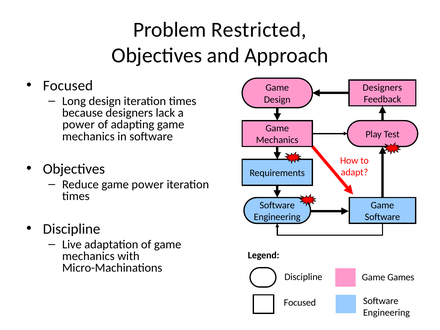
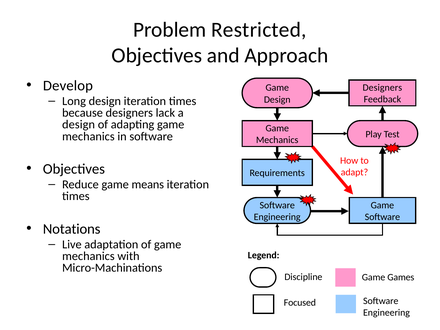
Focused: Focused -> Develop (68, 86)
power: power -> design (79, 125)
game power: power -> means (148, 185)
Discipline: Discipline -> Notations (72, 229)
